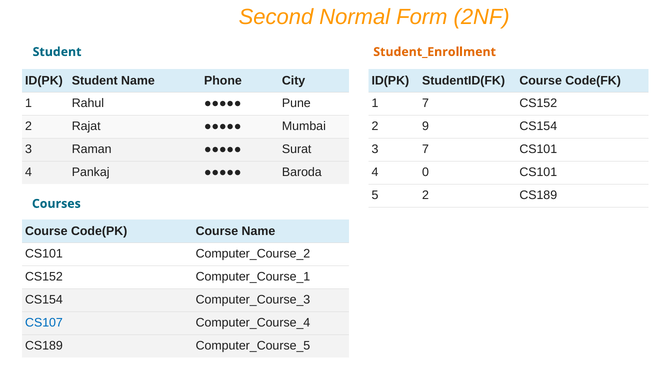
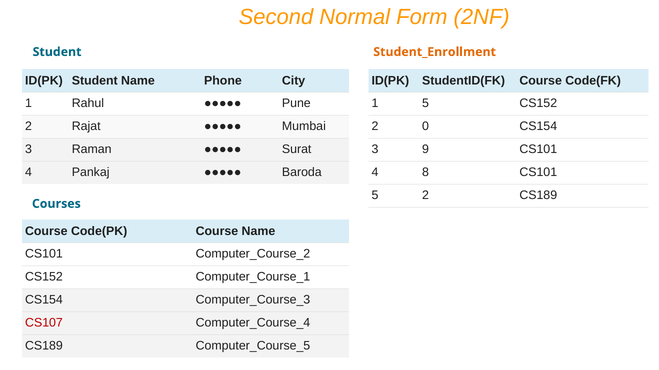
1 7: 7 -> 5 (426, 104)
9: 9 -> 0 (426, 127)
3 7: 7 -> 9 (426, 150)
0: 0 -> 8 (426, 173)
CS107 colour: blue -> red (44, 323)
